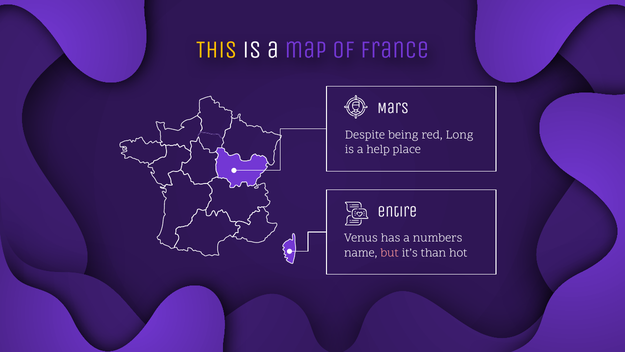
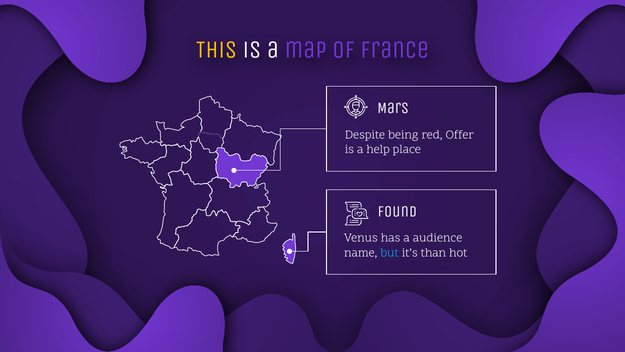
Long: Long -> Offer (460, 134)
entire: entire -> found (397, 211)
numbers: numbers -> audience (438, 238)
but colour: pink -> light blue (390, 252)
